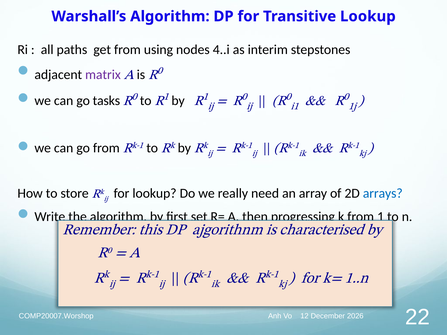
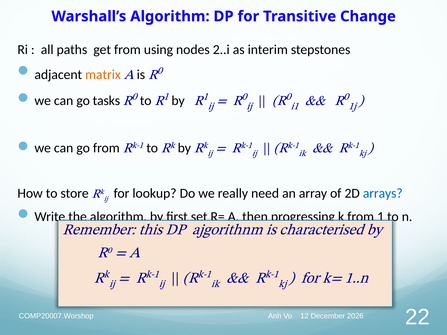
Transitive Lookup: Lookup -> Change (368, 16)
4..i: 4..i -> 2..i (221, 50)
matrix colour: purple -> orange (103, 75)
